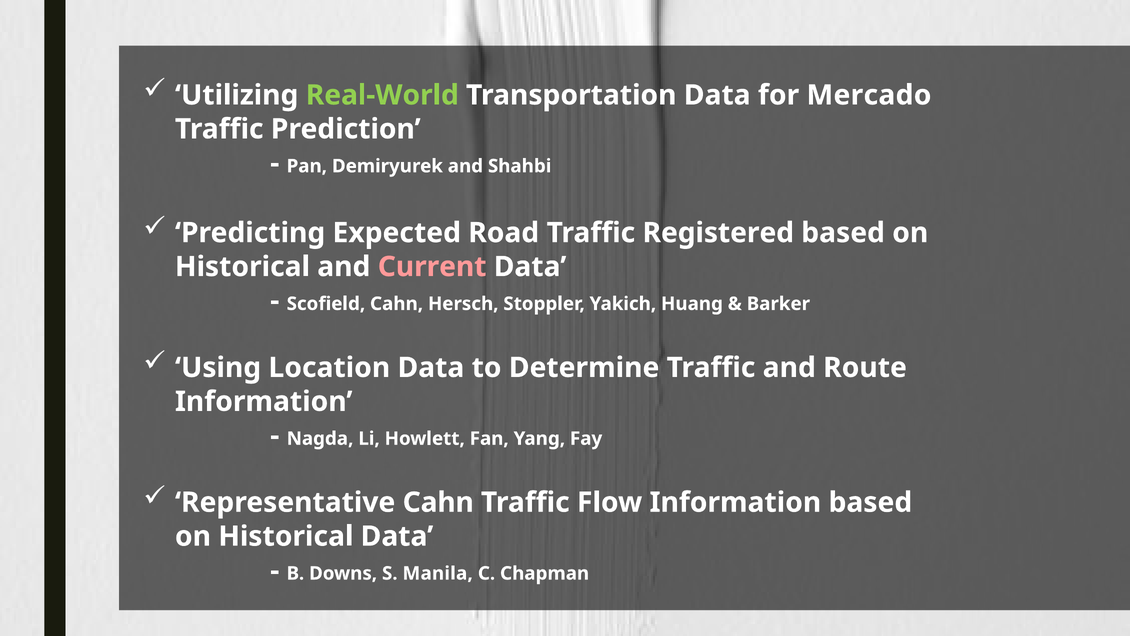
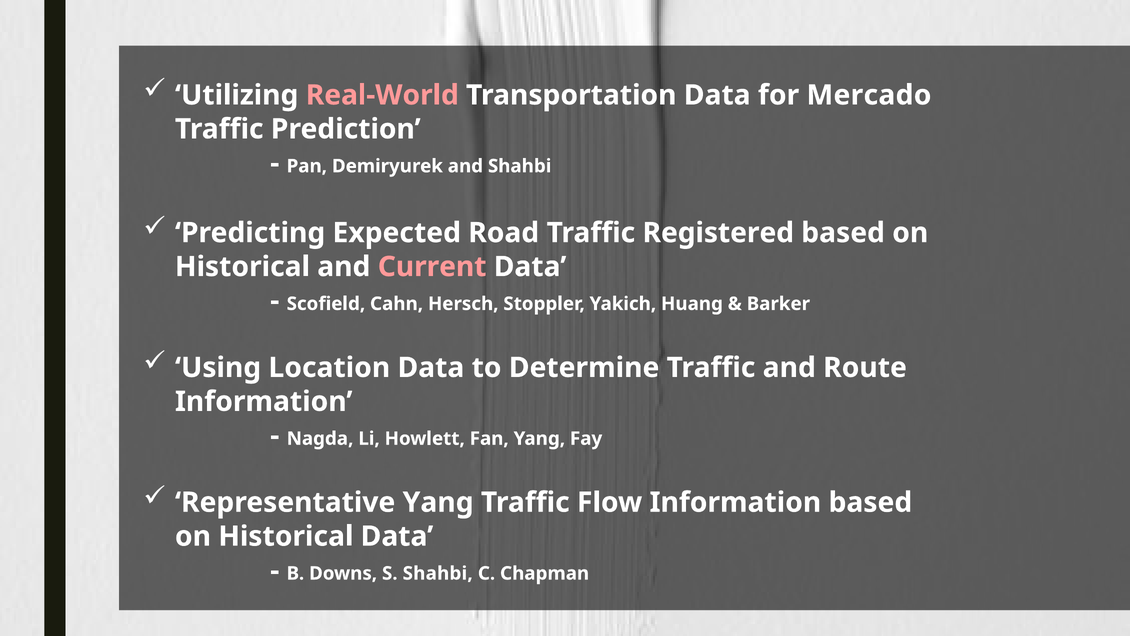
Real-World colour: light green -> pink (382, 95)
Representative Cahn: Cahn -> Yang (438, 502)
S Manila: Manila -> Shahbi (438, 573)
